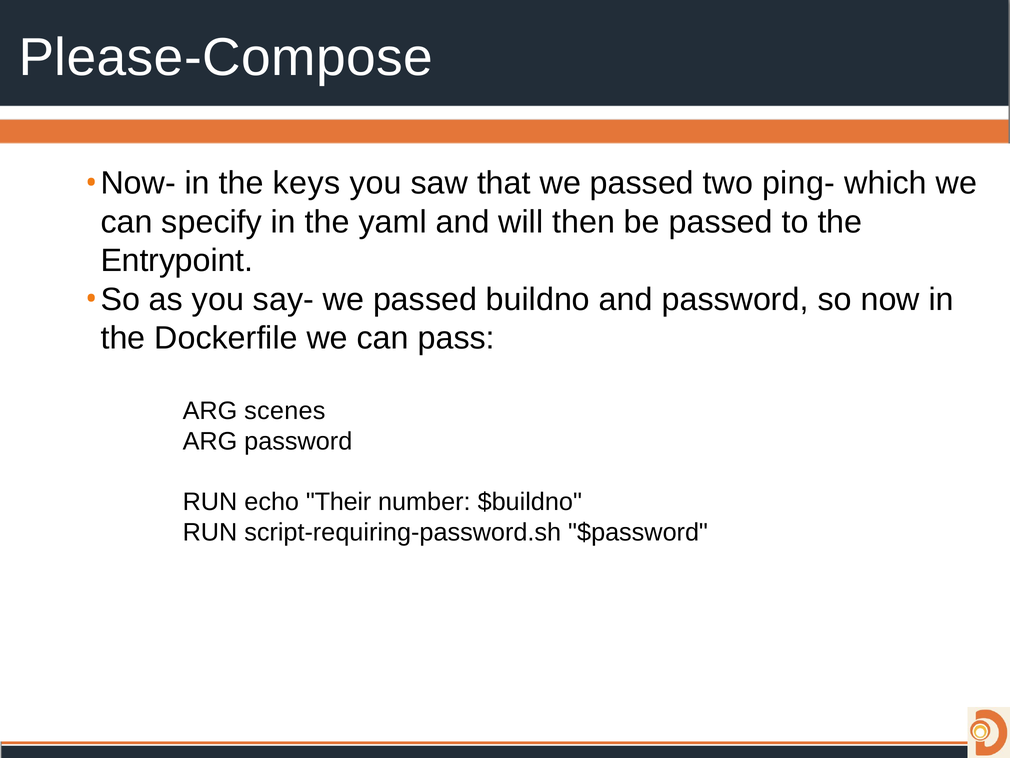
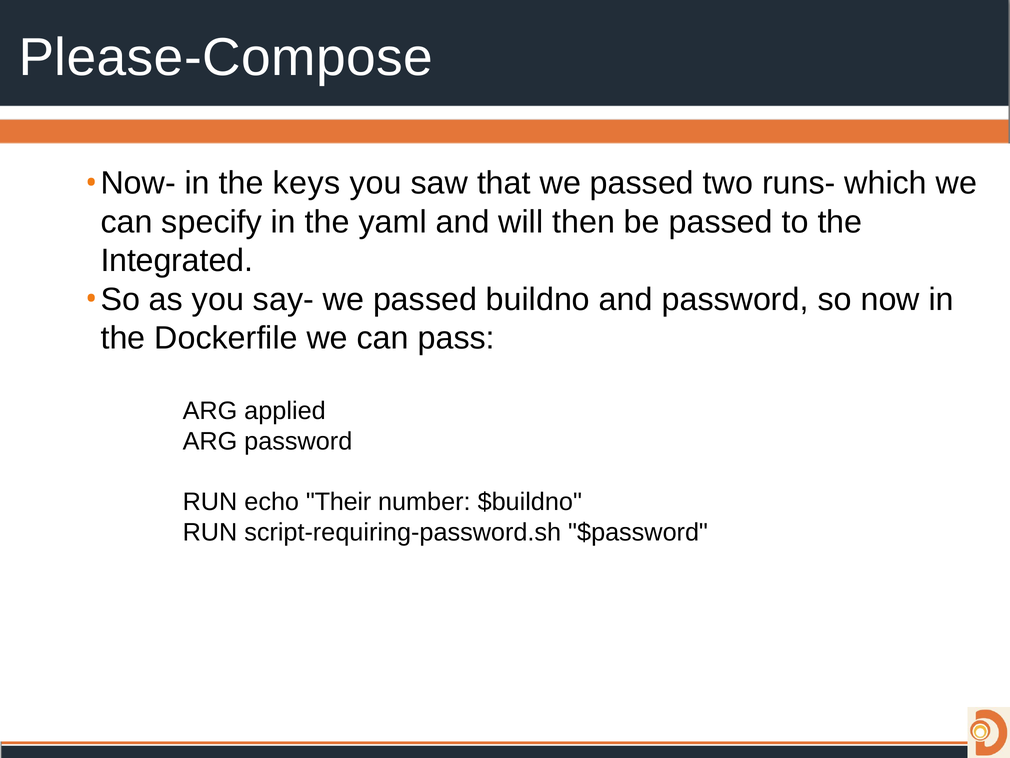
ping-: ping- -> runs- (799, 183)
Entrypoint: Entrypoint -> Integrated (177, 261)
scenes: scenes -> applied (285, 411)
